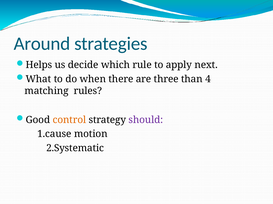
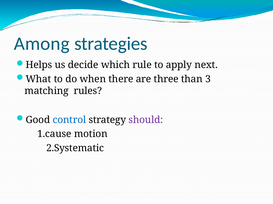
Around: Around -> Among (42, 44)
4: 4 -> 3 (208, 79)
control colour: orange -> blue (69, 120)
